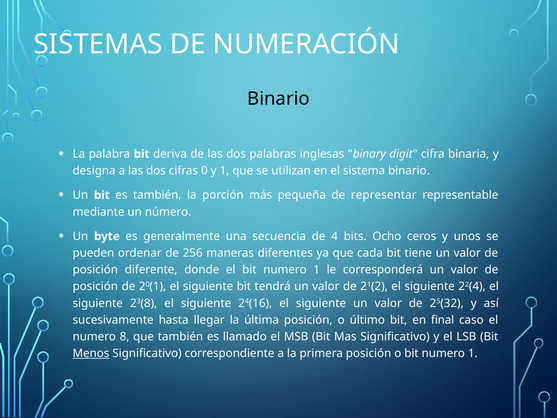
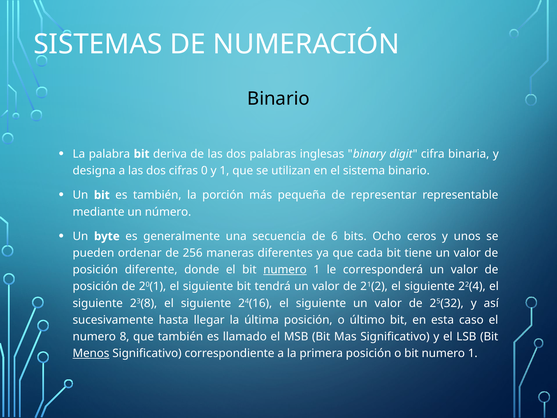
4: 4 -> 6 (335, 236)
numero underline: none -> present (285, 270)
final: final -> esta (443, 320)
